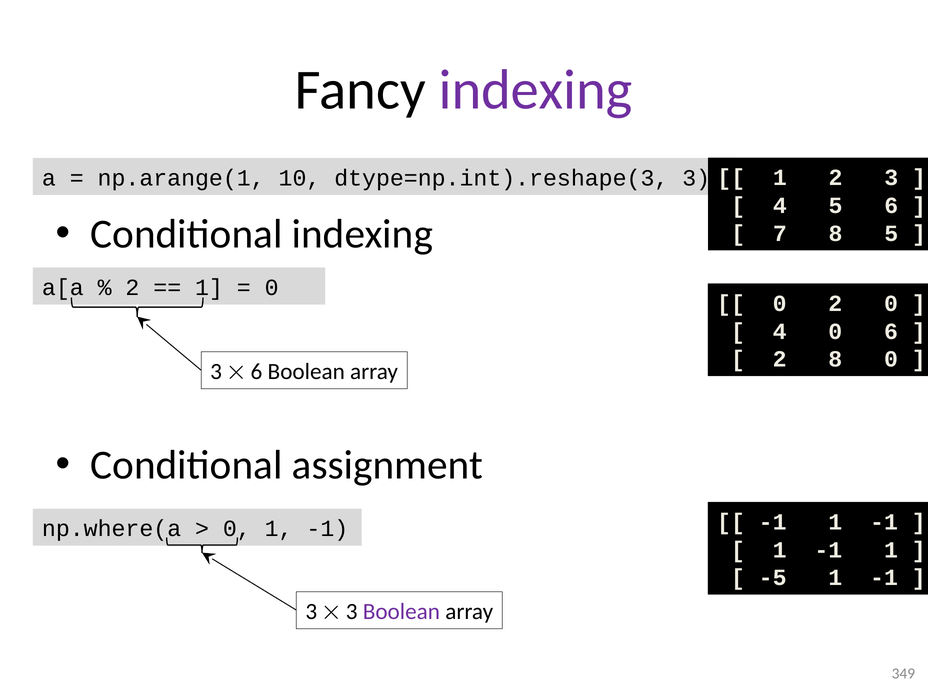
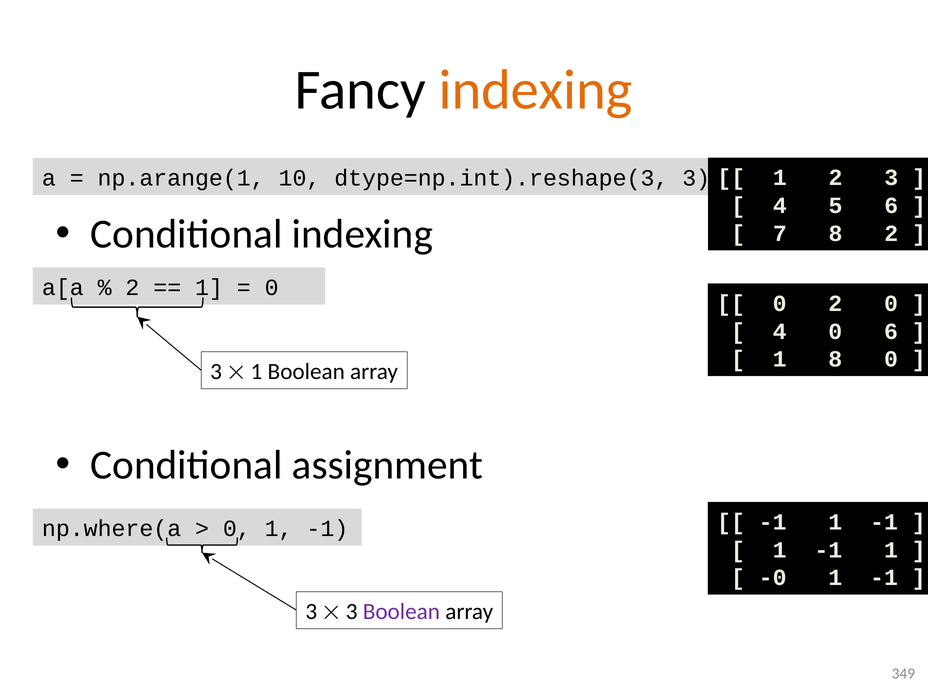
indexing colour: purple -> orange (536, 90)
8 5: 5 -> 2 (891, 234)
2: 2 -> 1 (780, 359)
6: 6 -> 1 (256, 372)
-5: -5 -> -0 (773, 578)
